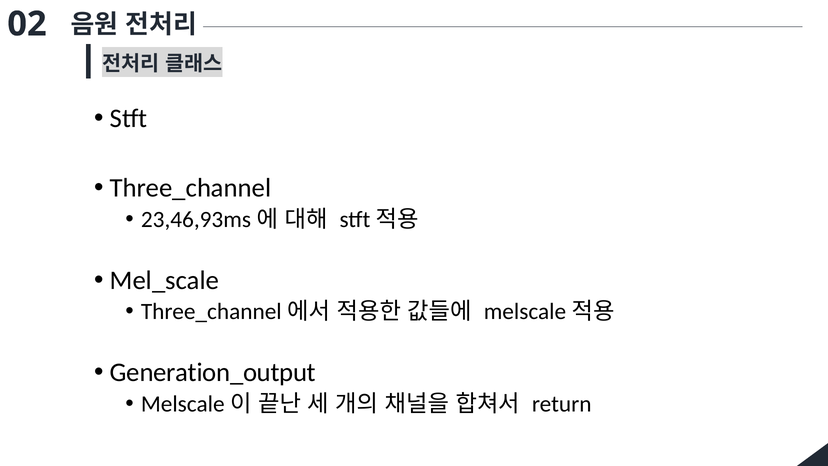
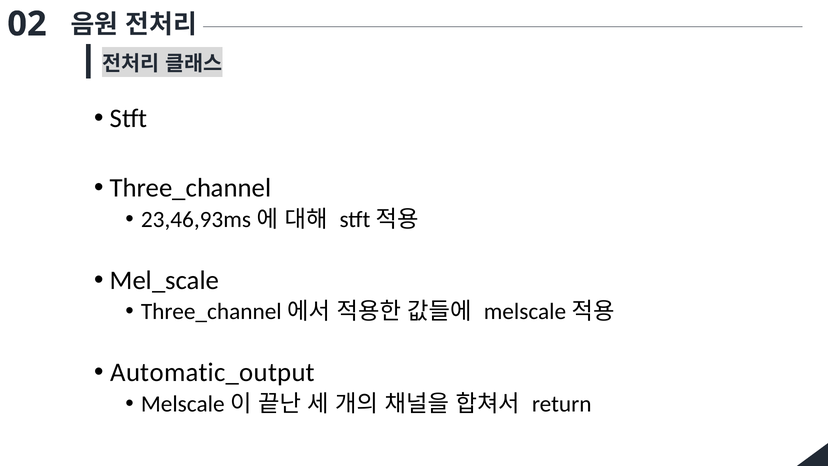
Generation_output: Generation_output -> Automatic_output (213, 372)
